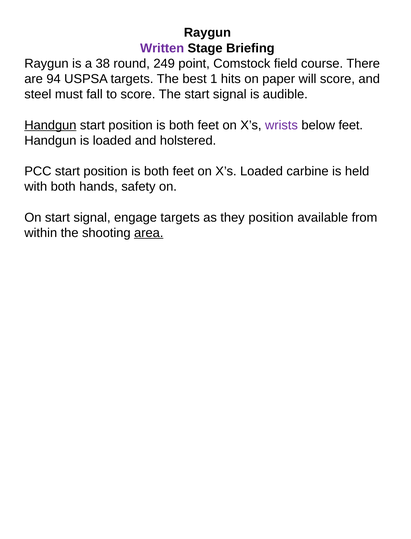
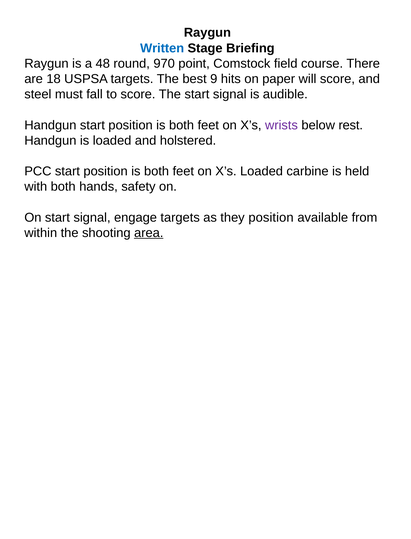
Written colour: purple -> blue (162, 48)
38: 38 -> 48 (103, 64)
249: 249 -> 970 (164, 64)
94: 94 -> 18 (54, 79)
1: 1 -> 9 (214, 79)
Handgun underline: present -> none (50, 125)
below feet: feet -> rest (351, 125)
